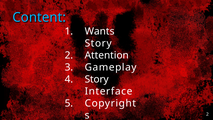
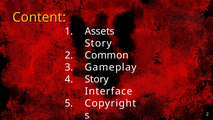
Content colour: light blue -> yellow (39, 17)
Wants: Wants -> Assets (100, 31)
Attention: Attention -> Common (107, 55)
